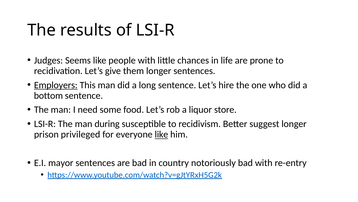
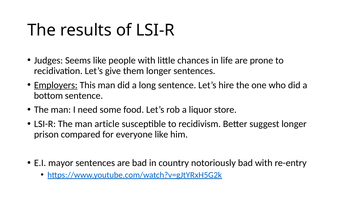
during: during -> article (107, 124)
privileged: privileged -> compared (81, 134)
like underline: present -> none (161, 134)
